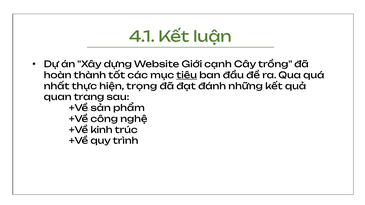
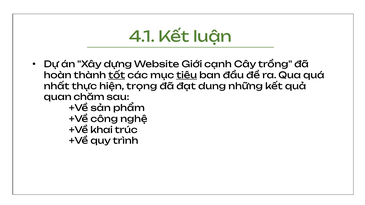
tốt underline: none -> present (117, 75)
đánh: đánh -> dung (212, 86)
trang: trang -> chăm (89, 97)
kinh: kinh -> khai (102, 130)
